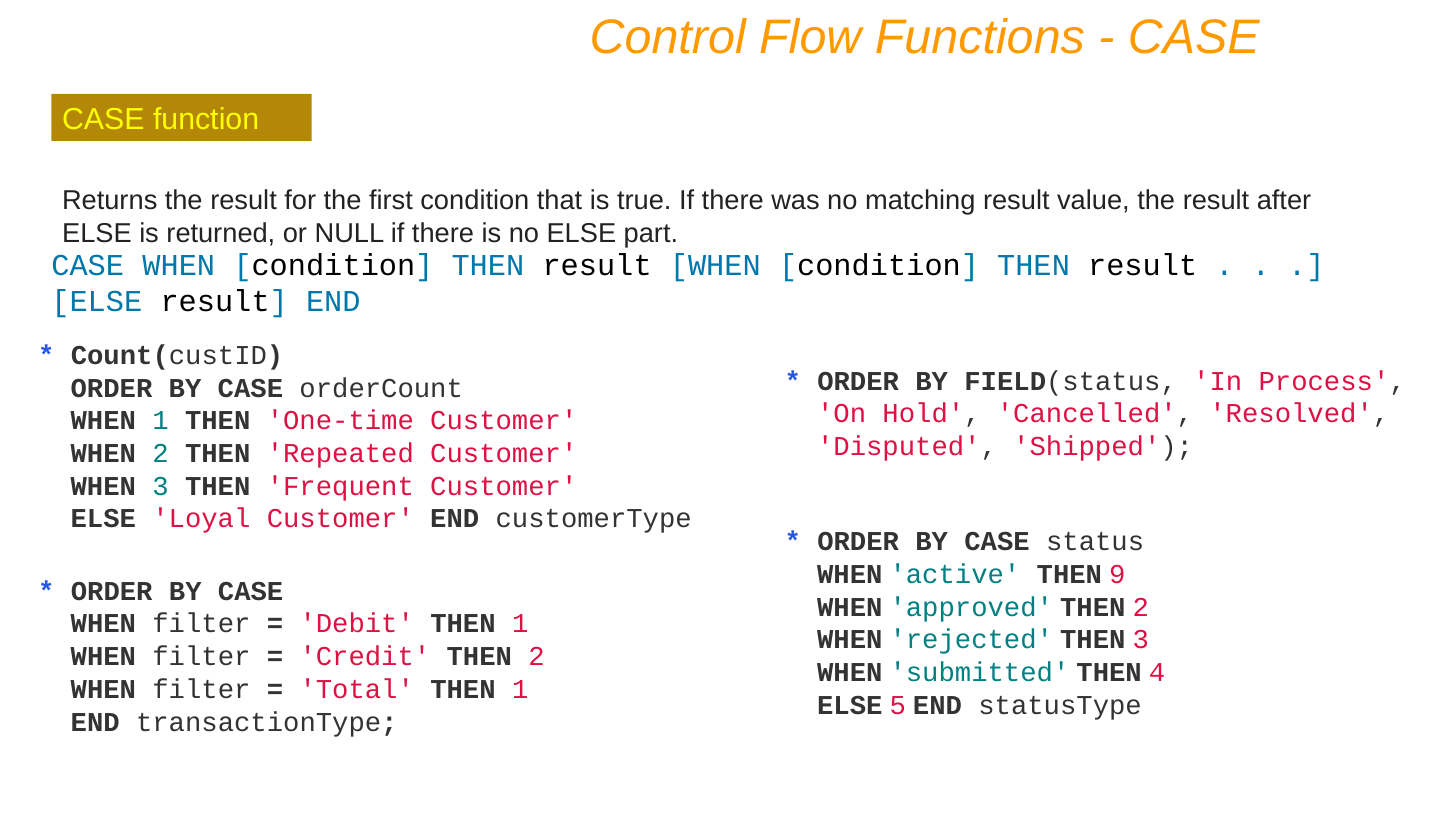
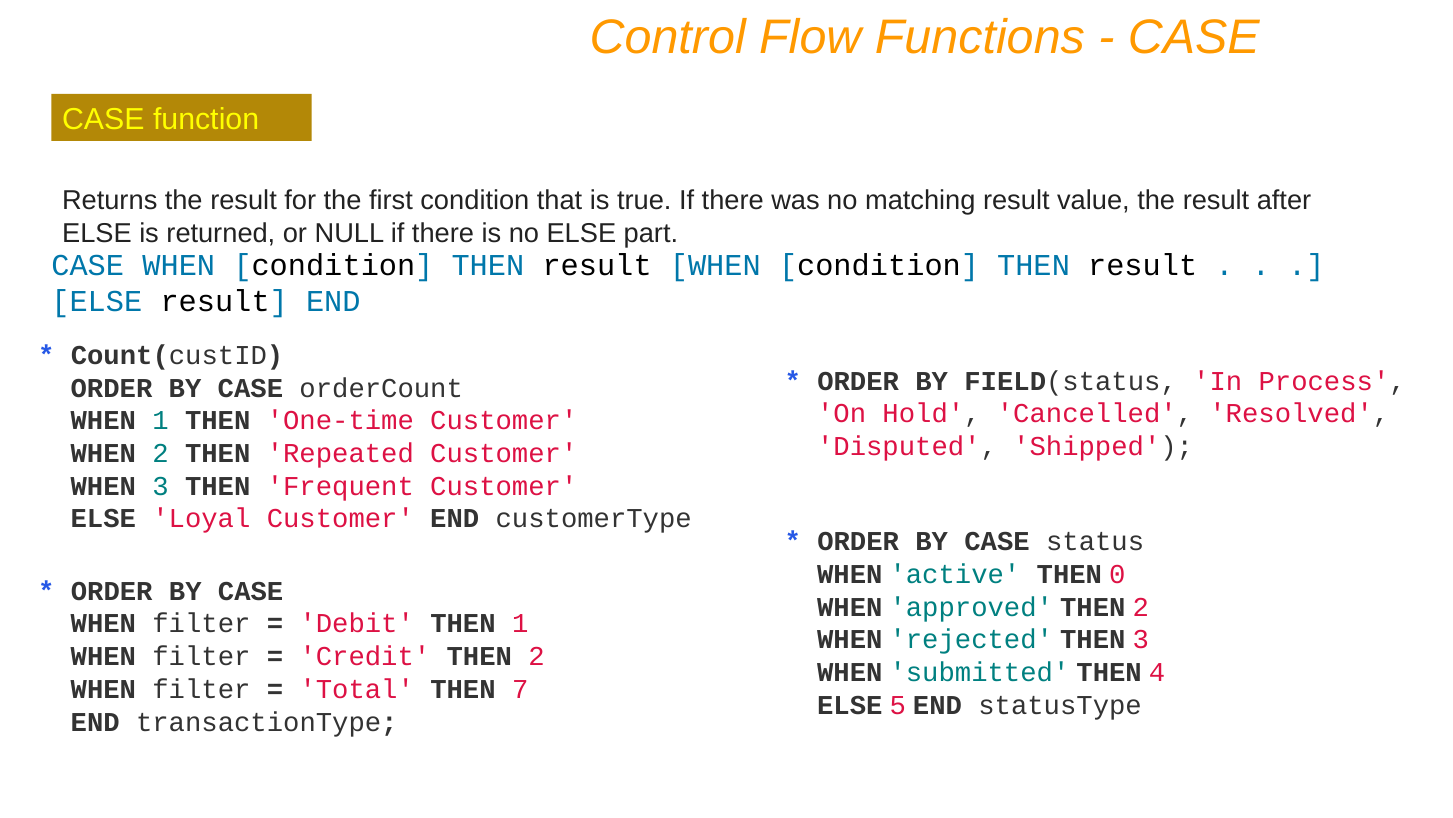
9: 9 -> 0 (1117, 574)
Total THEN 1: 1 -> 7 (520, 689)
